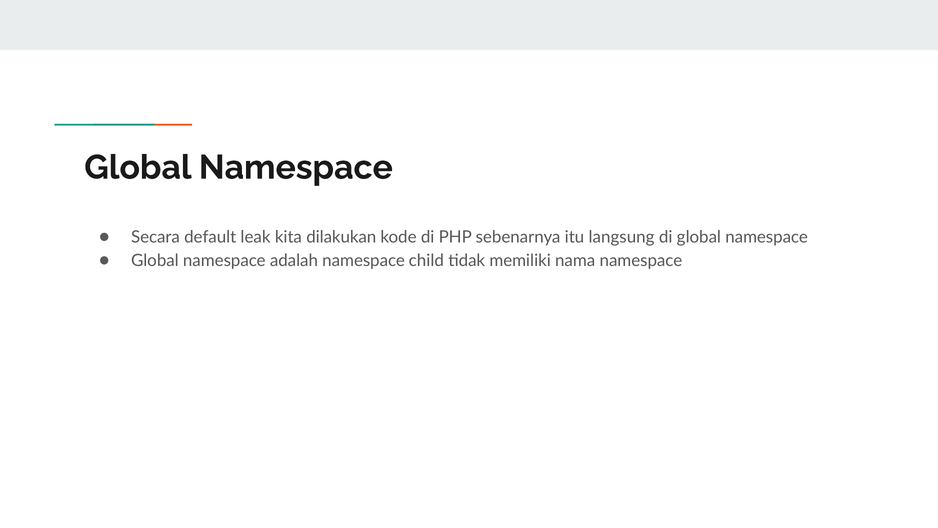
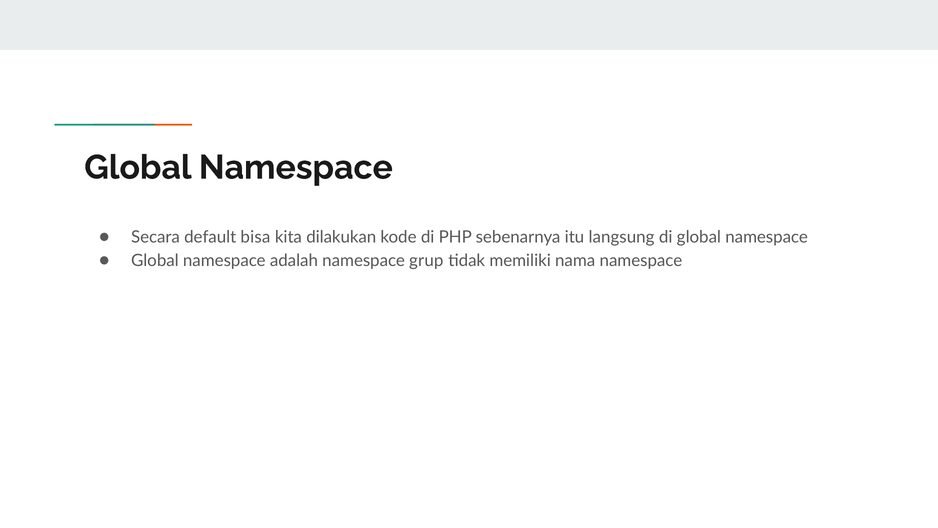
leak: leak -> bisa (255, 237)
child: child -> grup (426, 260)
